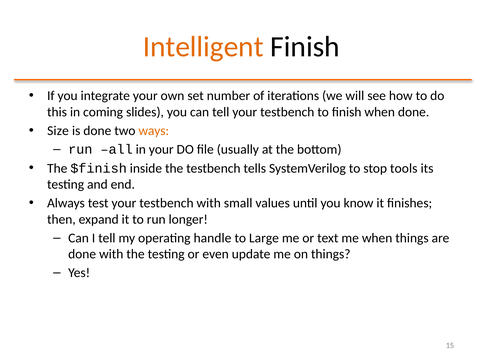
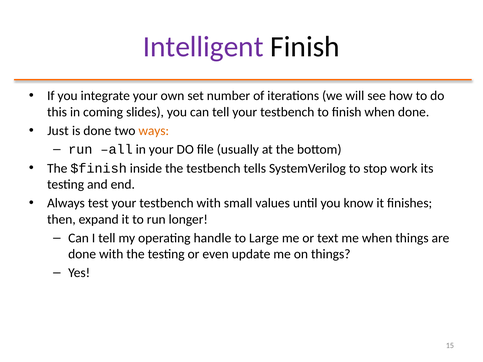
Intelligent colour: orange -> purple (203, 47)
Size: Size -> Just (58, 131)
tools: tools -> work (404, 168)
